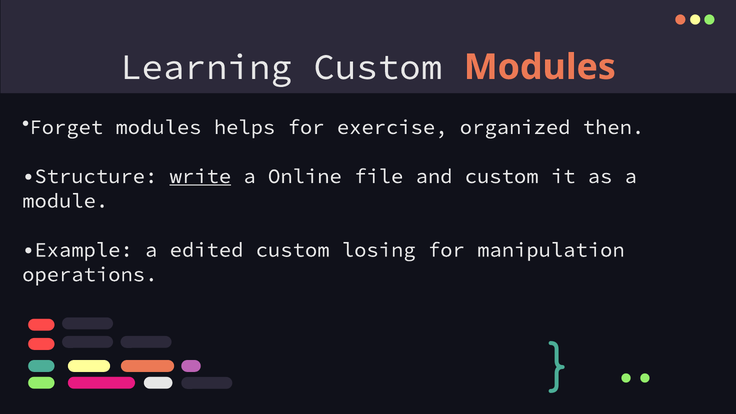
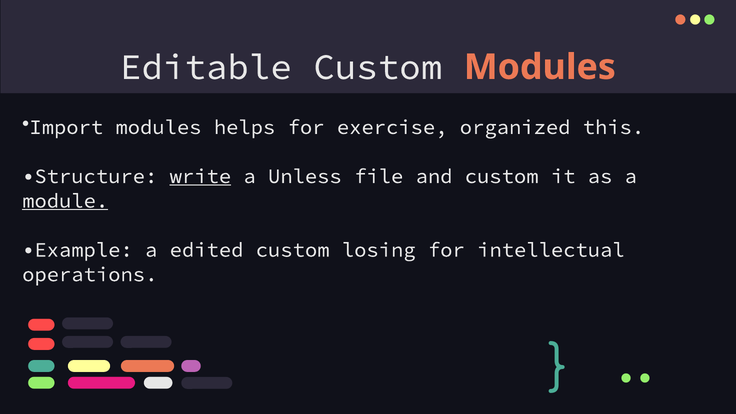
Learning: Learning -> Editable (206, 67)
Forget: Forget -> Import (66, 127)
then: then -> this (613, 127)
Online: Online -> Unless (305, 176)
module underline: none -> present (65, 201)
manipulation: manipulation -> intellectual (551, 250)
